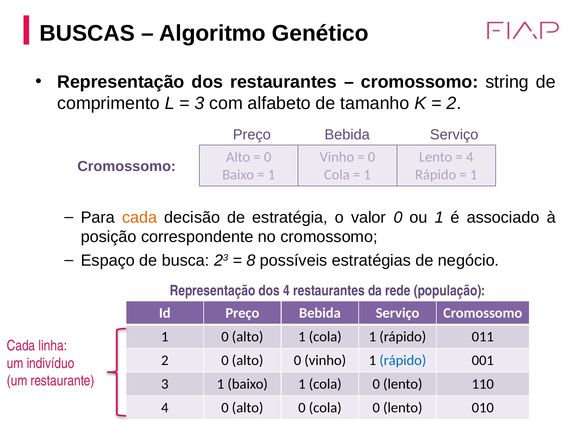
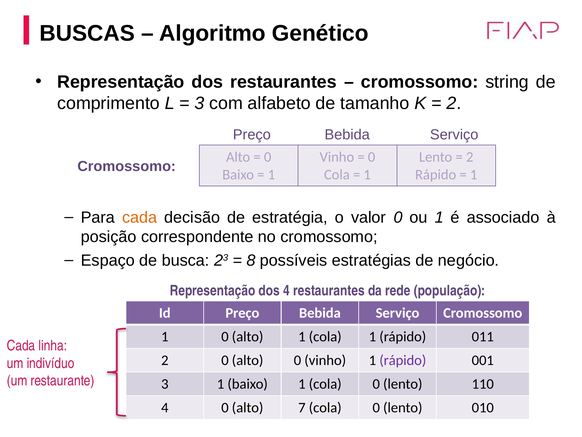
4: 4 -> 2 (470, 157)
rápido colour: blue -> purple (403, 360)
4 0 alto 0: 0 -> 7 (302, 407)
